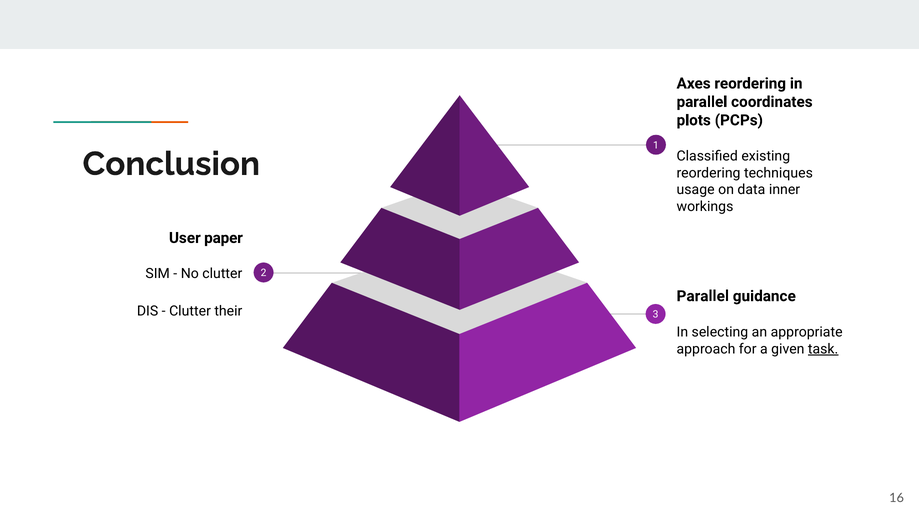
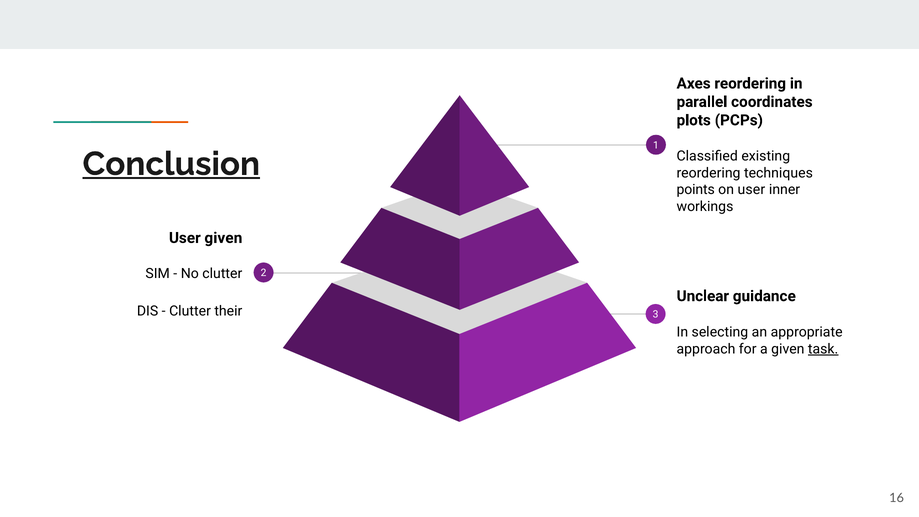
Conclusion underline: none -> present (171, 164)
usage: usage -> points (696, 190)
on data: data -> user (751, 190)
User paper: paper -> given (223, 238)
Parallel: Parallel -> Unclear (703, 296)
